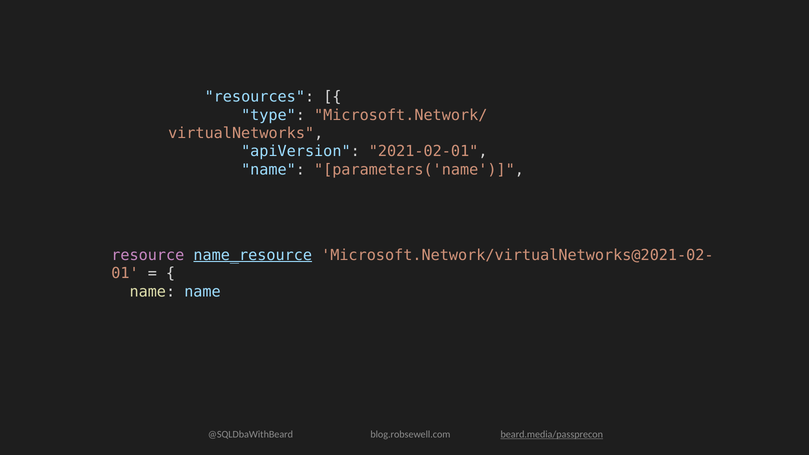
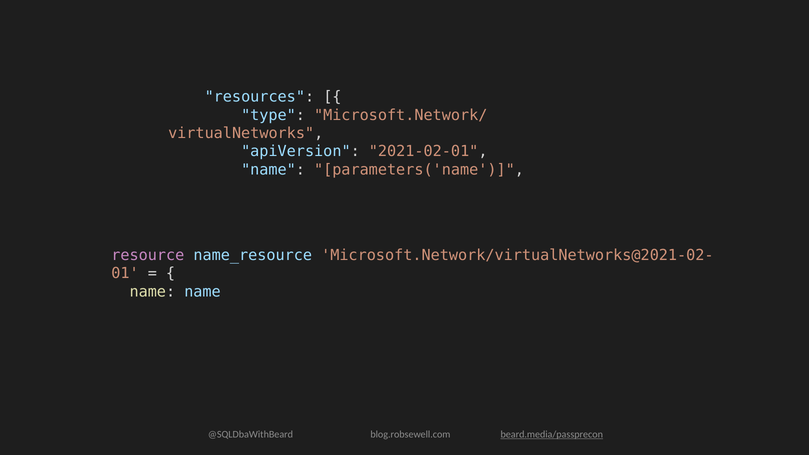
name_resource underline: present -> none (253, 255)
